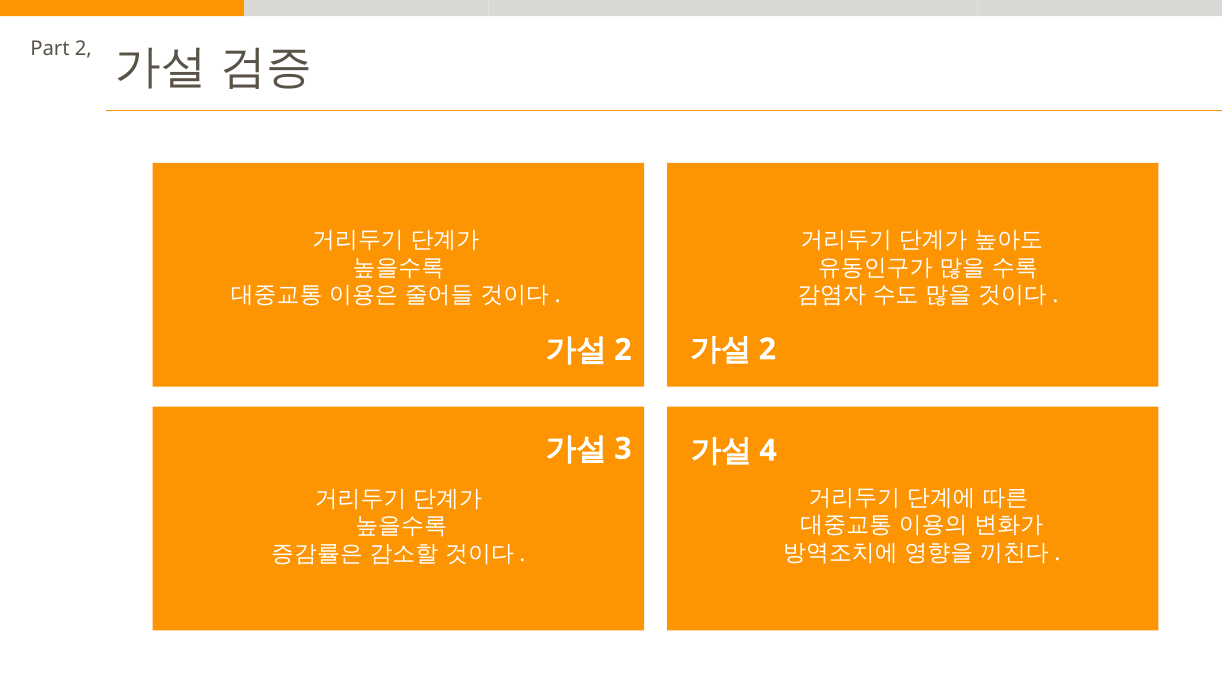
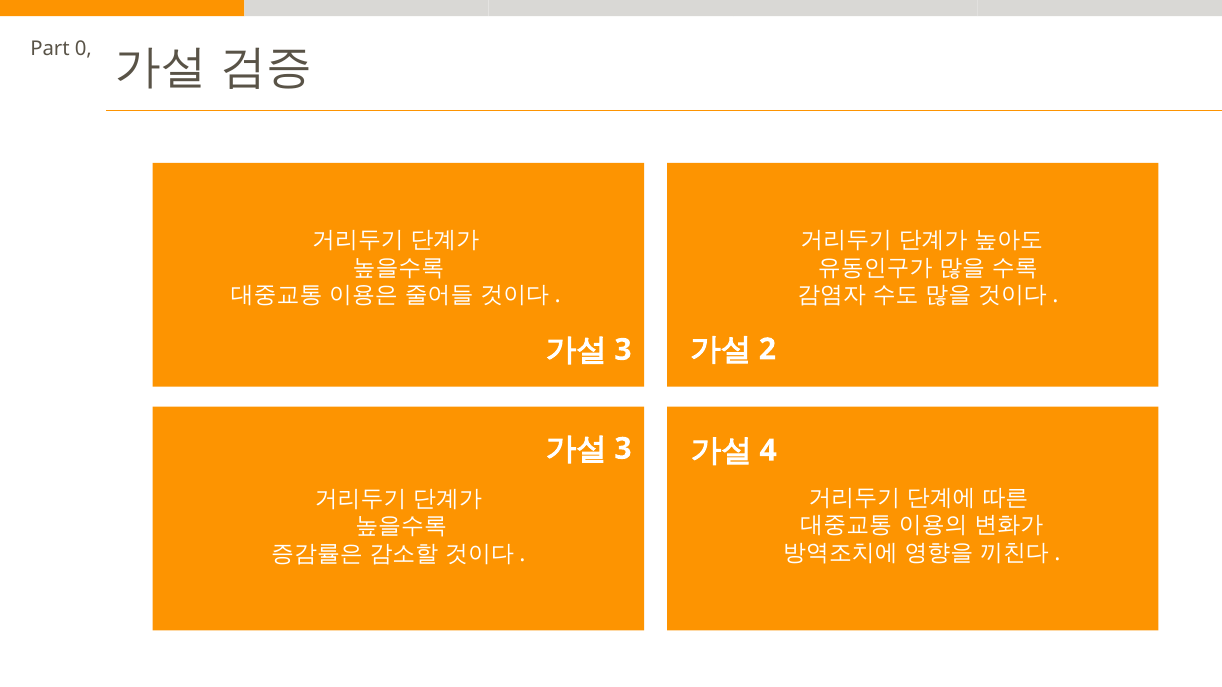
Part 2: 2 -> 0 (83, 49)
2: 2 -> 3 (623, 350)
